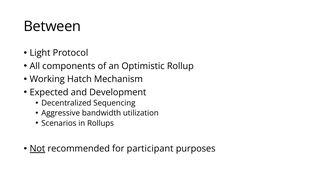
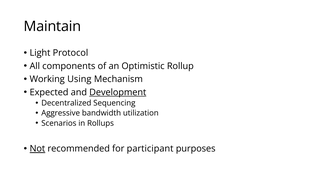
Between: Between -> Maintain (52, 26)
Hatch: Hatch -> Using (79, 79)
Development underline: none -> present (118, 92)
